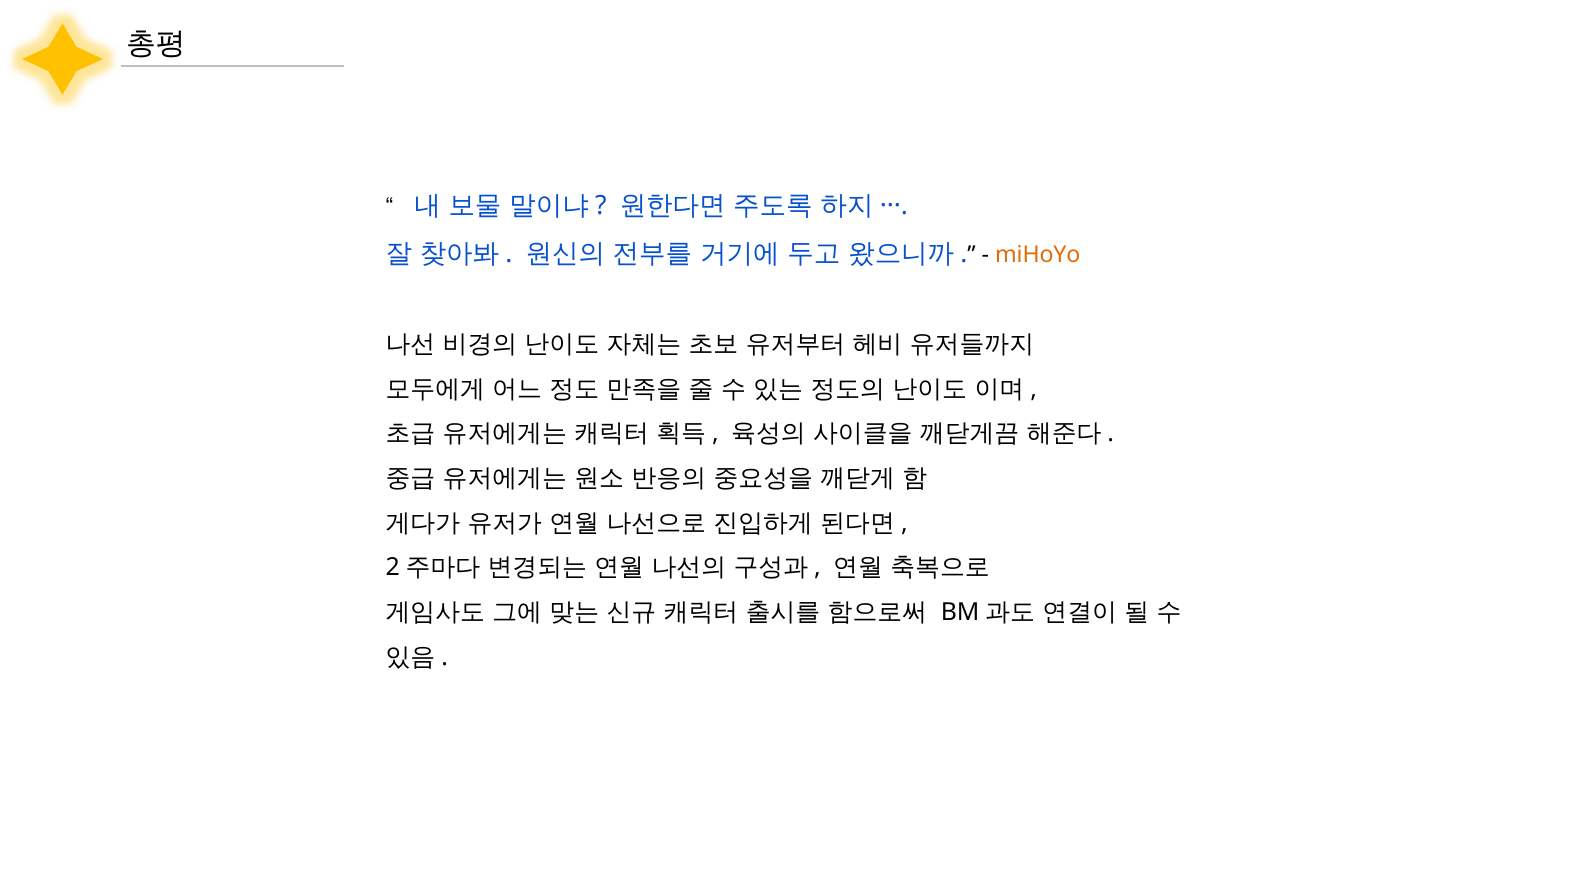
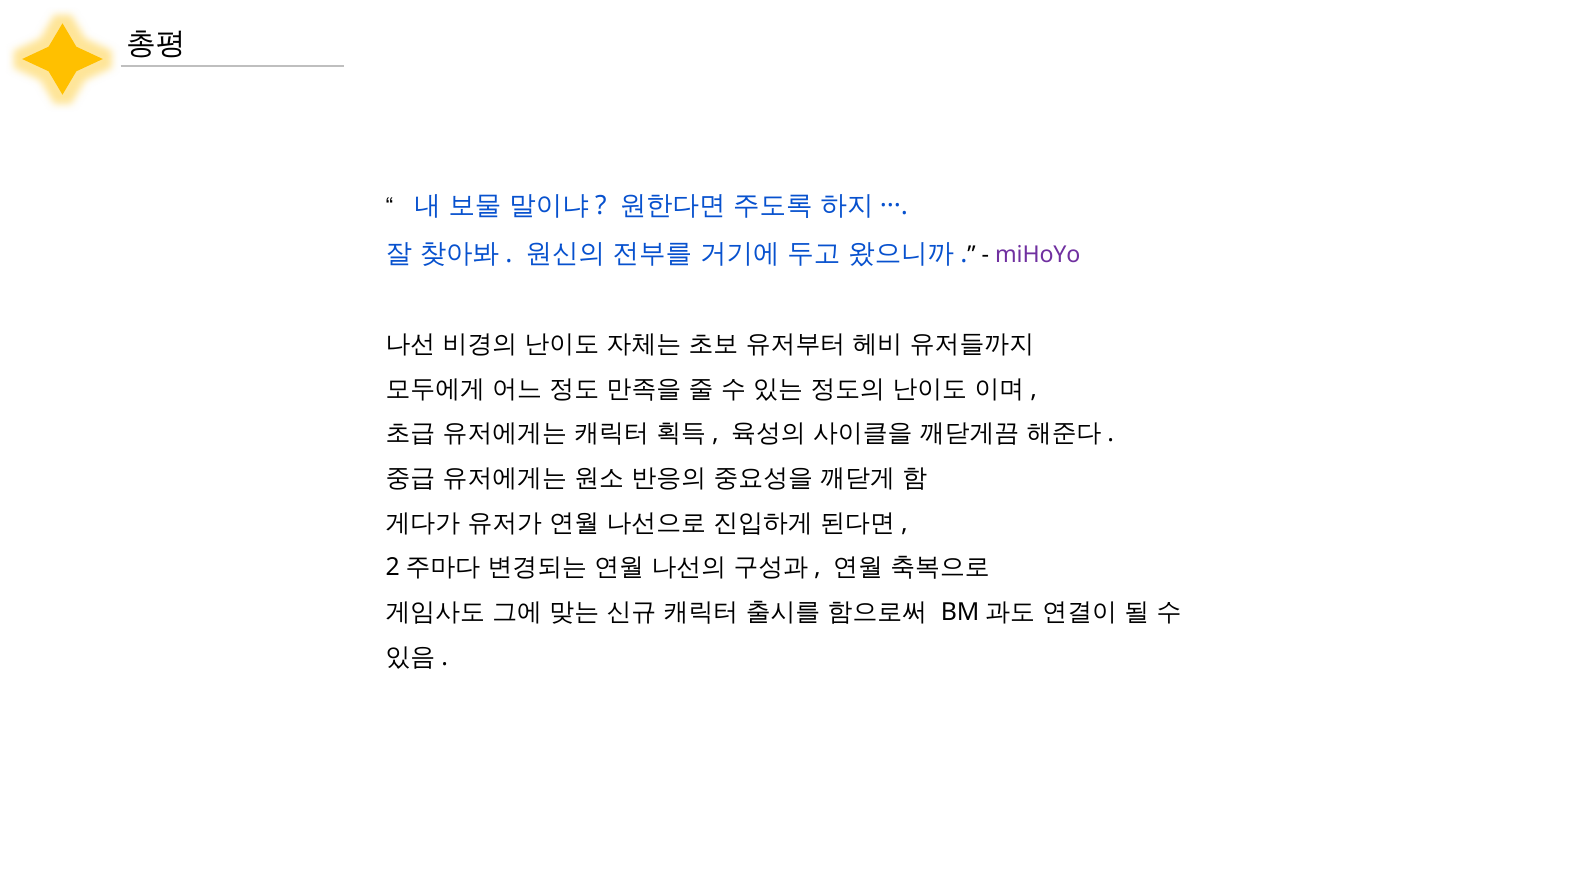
miHoYo colour: orange -> purple (1038, 255)
